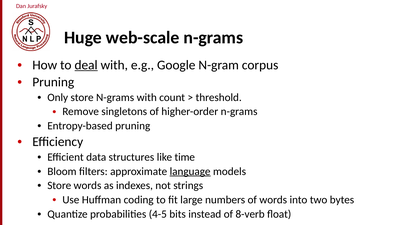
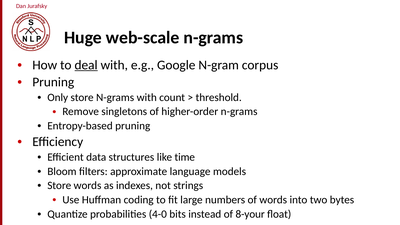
language underline: present -> none (190, 171)
4-5: 4-5 -> 4-0 (158, 214)
8-verb: 8-verb -> 8-your (250, 214)
